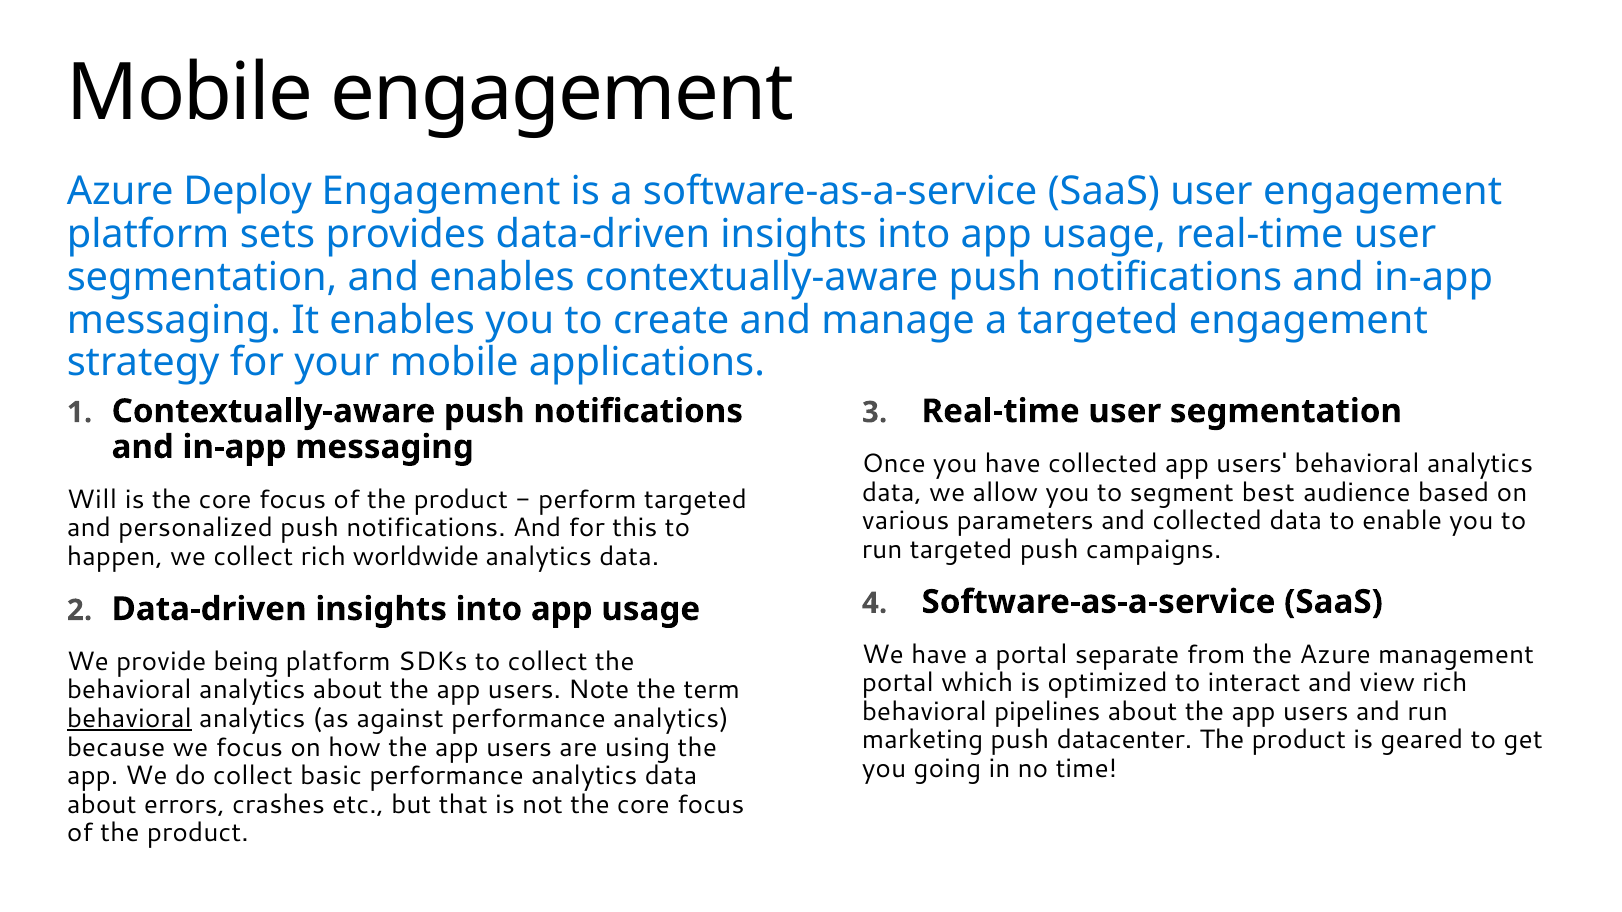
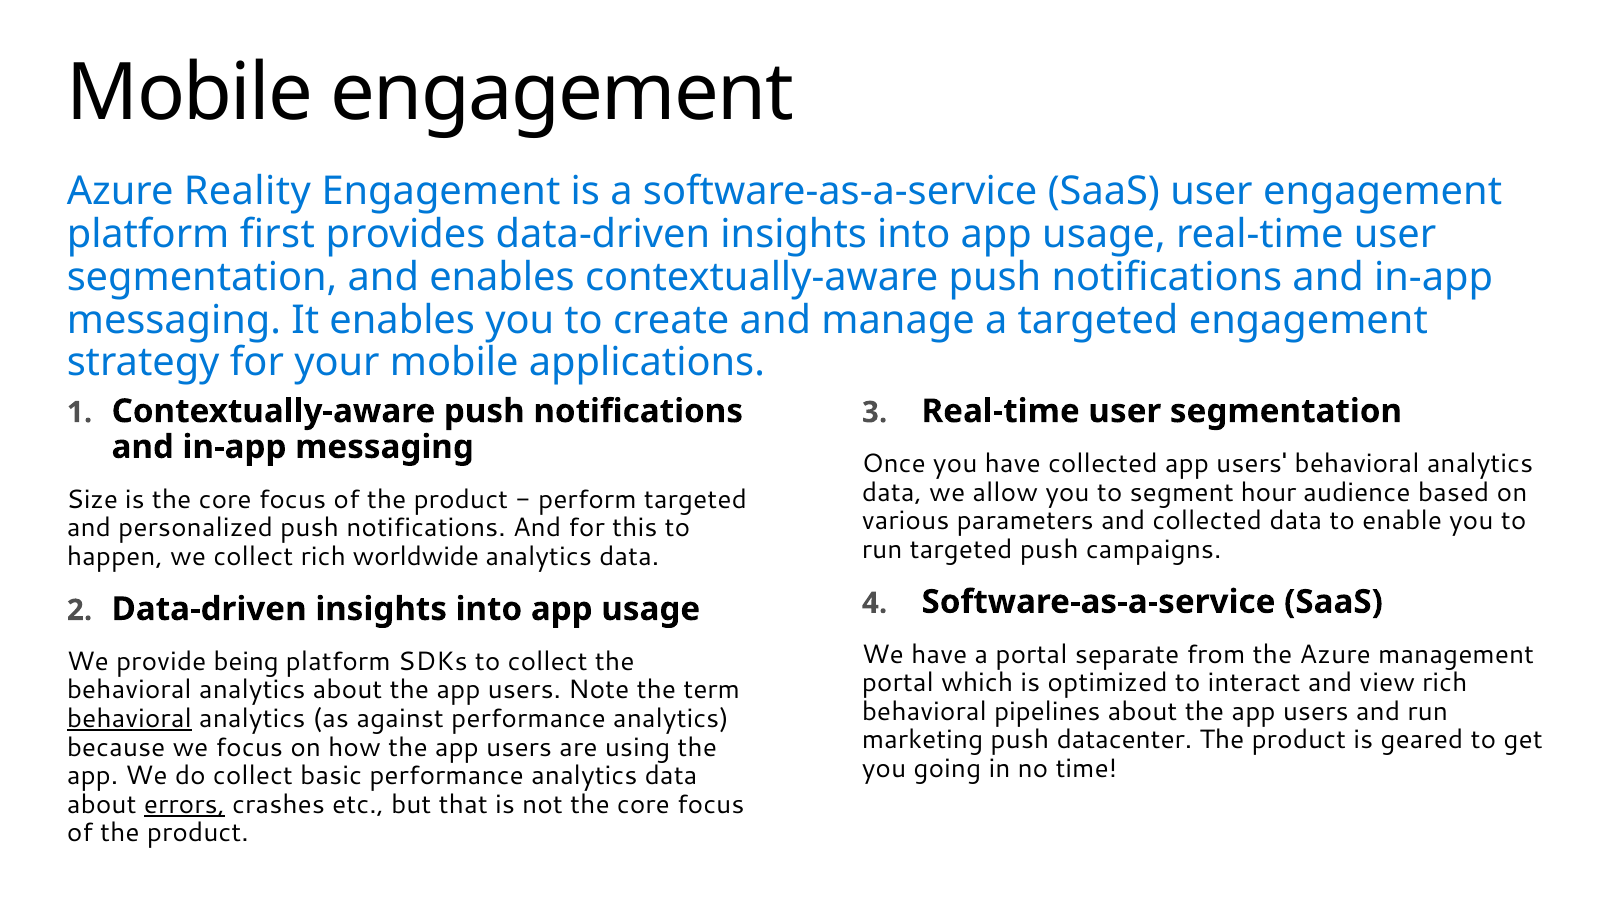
Deploy: Deploy -> Reality (247, 191)
sets: sets -> first (277, 234)
best: best -> hour (1269, 492)
Will: Will -> Size (92, 500)
errors underline: none -> present (184, 805)
